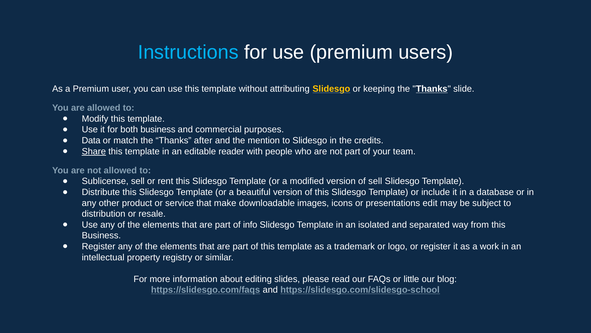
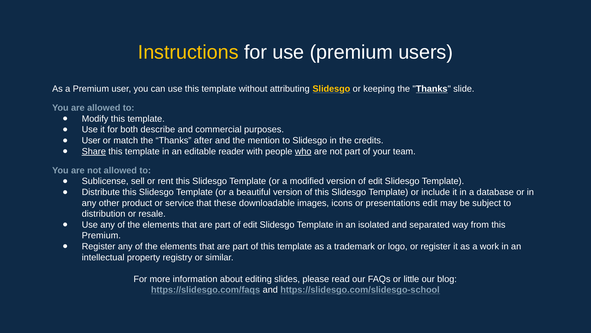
Instructions colour: light blue -> yellow (188, 52)
both business: business -> describe (158, 129)
Data: Data -> User (91, 140)
who underline: none -> present (303, 151)
version of sell: sell -> edit (375, 181)
make: make -> these (225, 203)
part of info: info -> edit (250, 224)
Business: Business -> Premium (101, 235)
